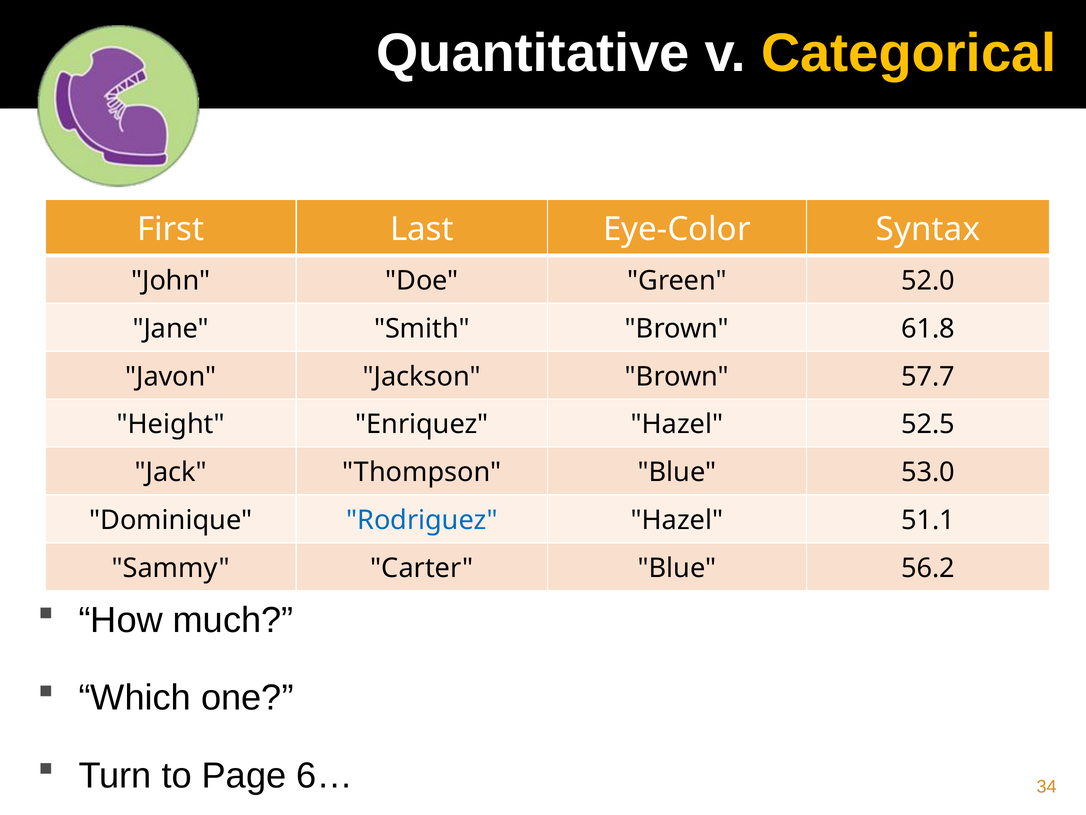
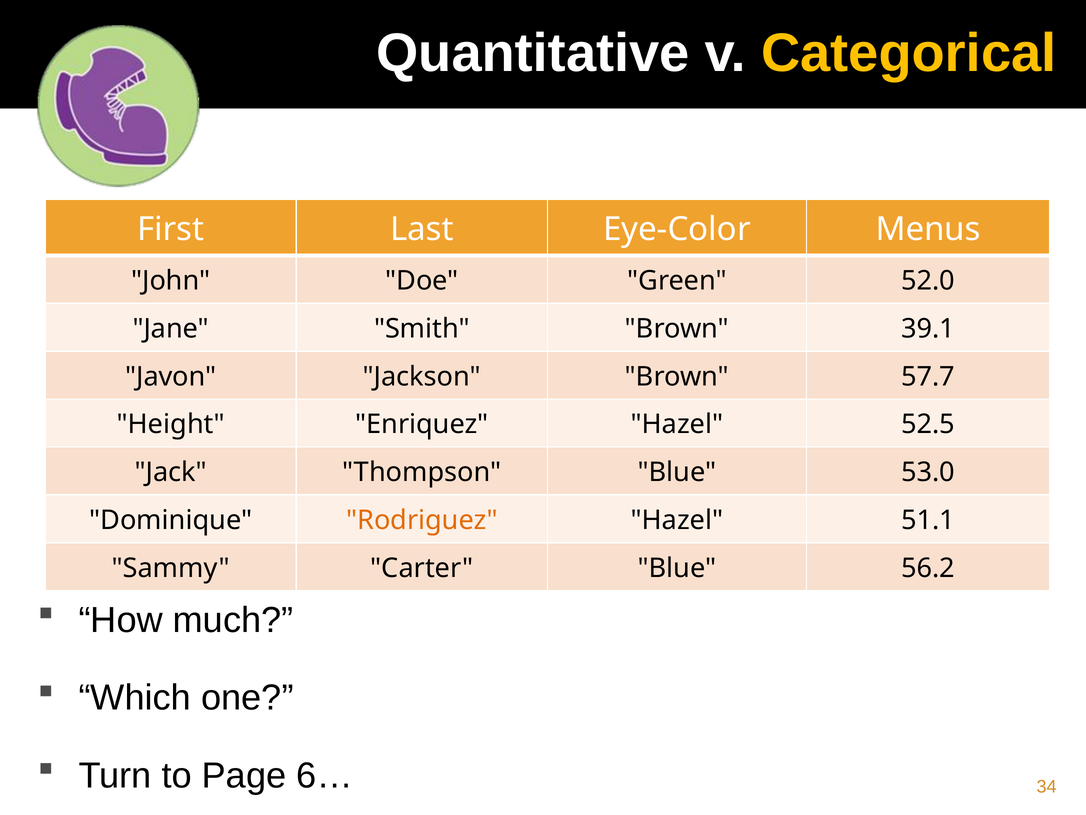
Syntax: Syntax -> Menus (928, 229)
61.8: 61.8 -> 39.1 (928, 329)
Rodriguez colour: blue -> orange (422, 520)
